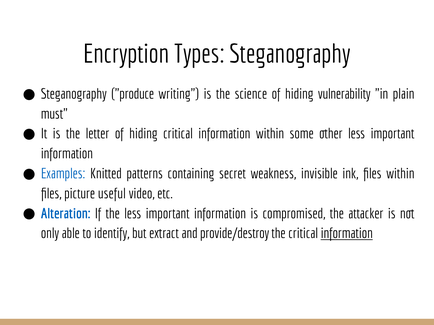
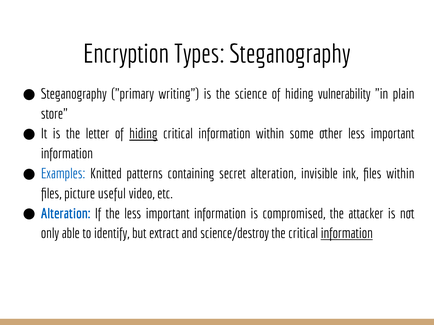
produce: produce -> primary (133, 94)
must: must -> store (54, 114)
hiding underline: none -> present (143, 134)
secret weakness: weakness -> alteration (273, 174)
provide/destroy: provide/destroy -> science/destroy (235, 234)
